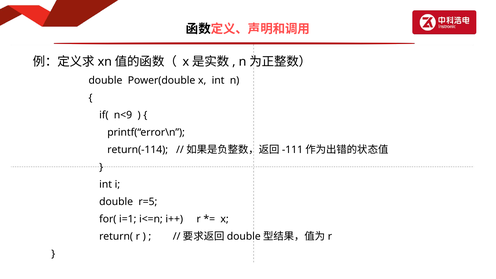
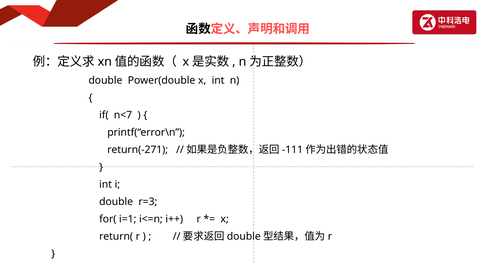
n<9: n<9 -> n<7 (123, 115)
return(-114: return(-114 -> return(-271 (138, 150)
r=5: r=5 -> r=3 (148, 202)
